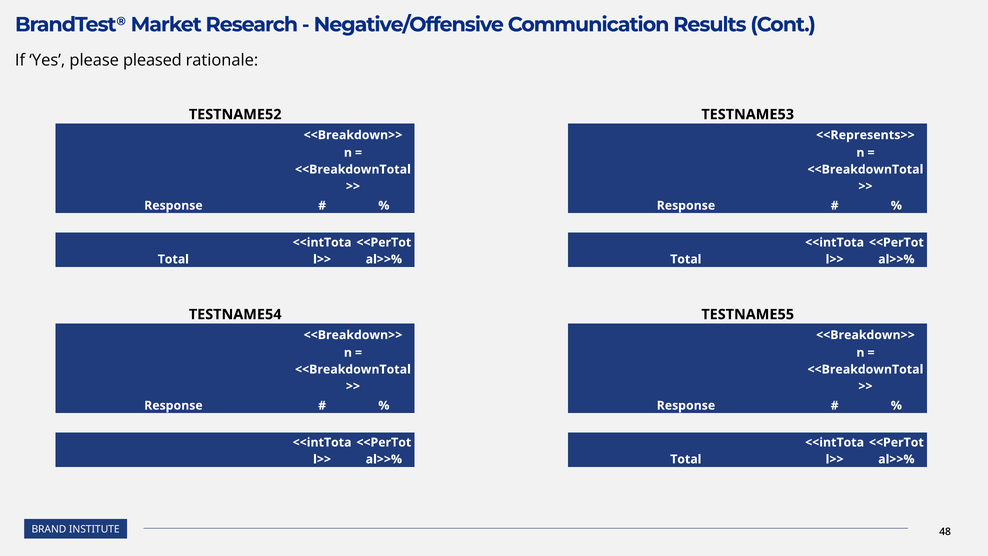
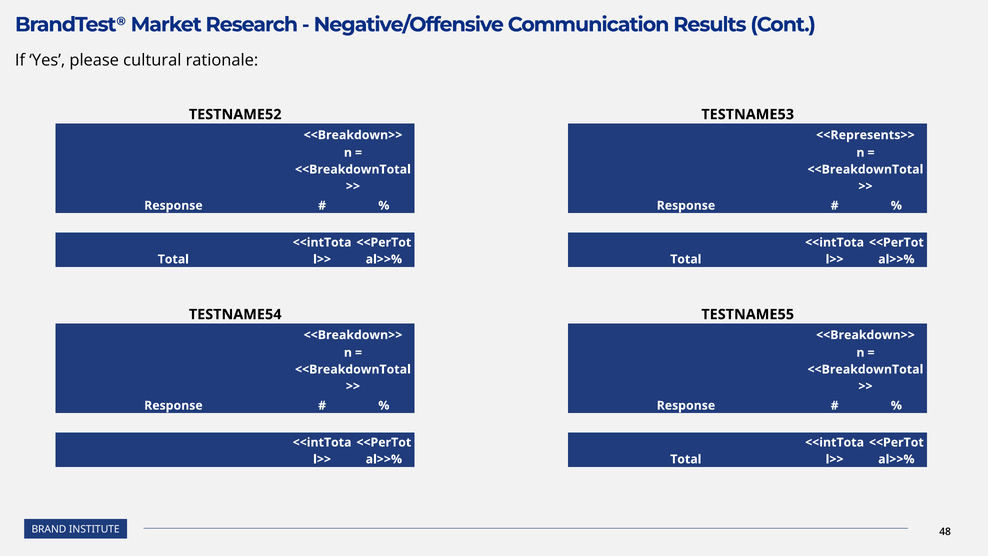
pleased: pleased -> cultural (152, 60)
